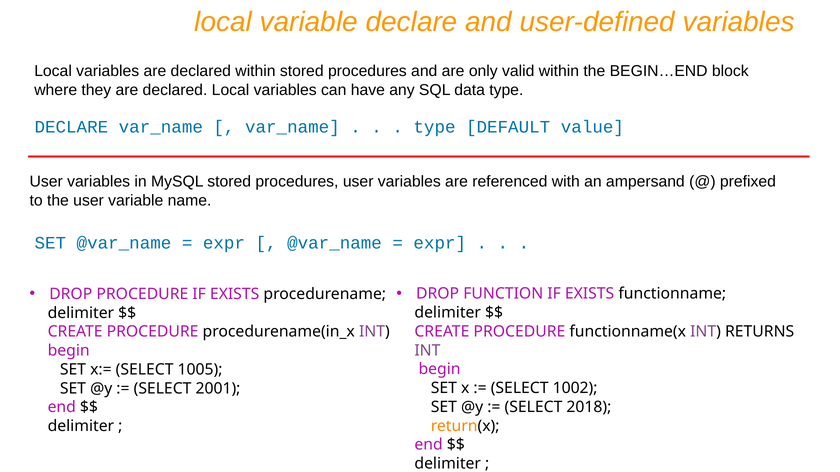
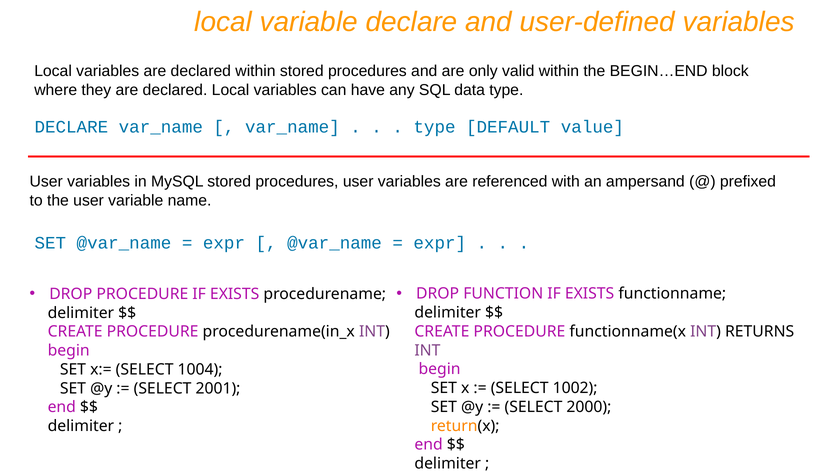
1005: 1005 -> 1004 (200, 370)
2018: 2018 -> 2000 (589, 407)
